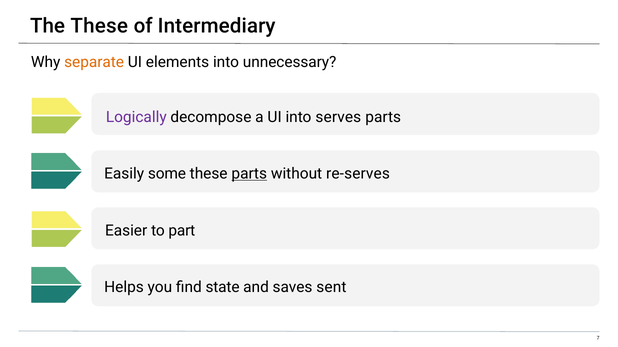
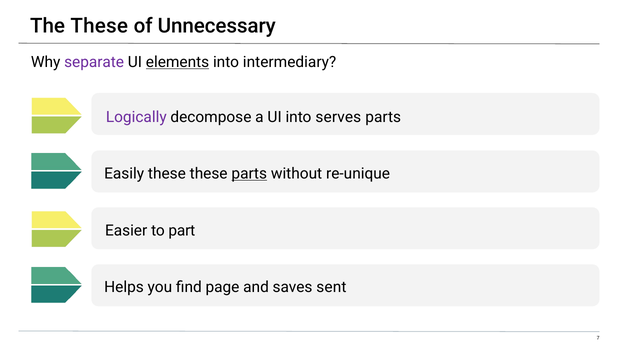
Intermediary: Intermediary -> Unnecessary (217, 26)
separate colour: orange -> purple (94, 62)
elements underline: none -> present (178, 62)
unnecessary: unnecessary -> intermediary (290, 62)
Easily some: some -> these (167, 174)
re-serves: re-serves -> re-unique (358, 174)
state: state -> page (222, 288)
